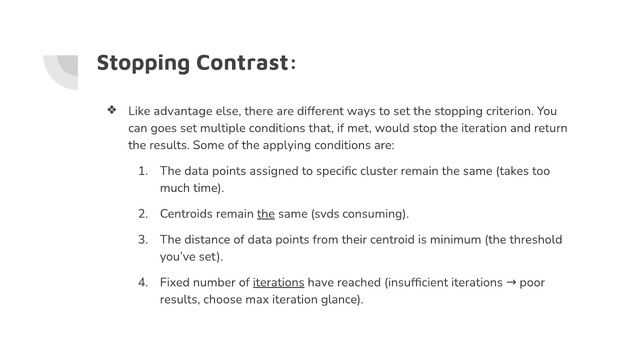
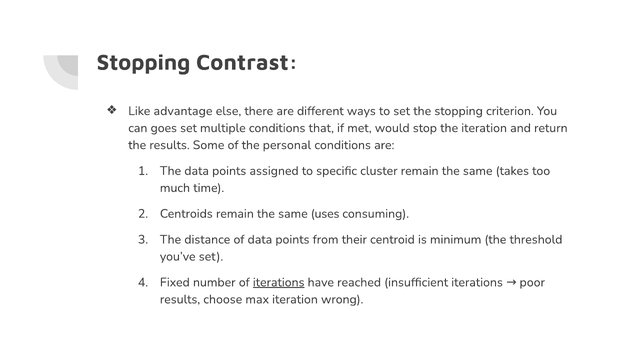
applying: applying -> personal (287, 145)
the underline: present -> none (266, 214)
svds: svds -> uses (325, 214)
glance: glance -> wrong (342, 299)
